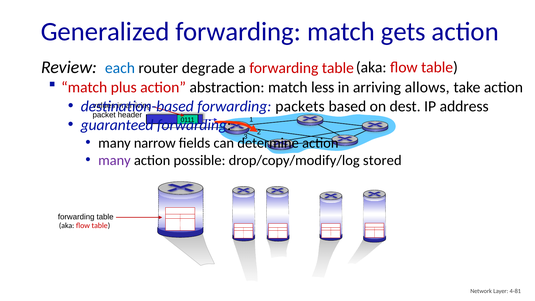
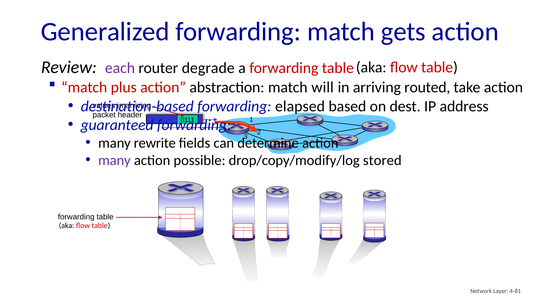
each colour: blue -> purple (120, 68)
less: less -> will (323, 87)
allows: allows -> routed (427, 87)
packets: packets -> elapsed (300, 106)
narrow: narrow -> rewrite (155, 143)
